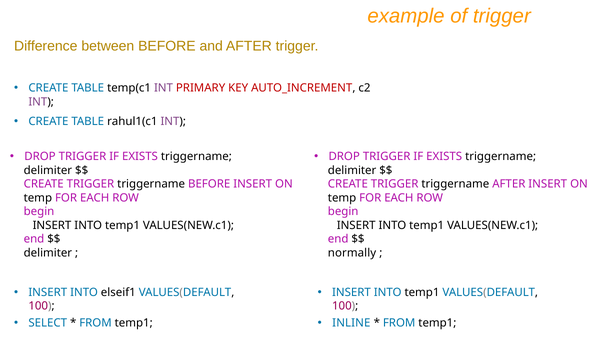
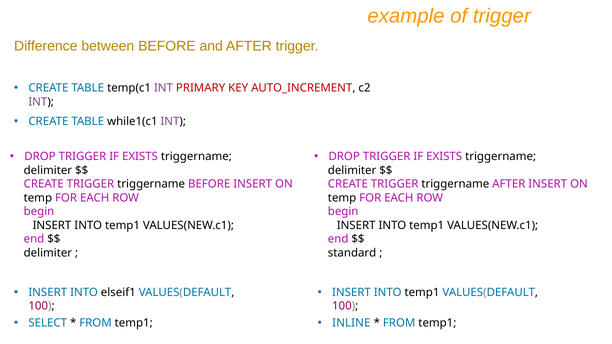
rahul1(c1: rahul1(c1 -> while1(c1 (132, 122)
normally: normally -> standard (352, 253)
